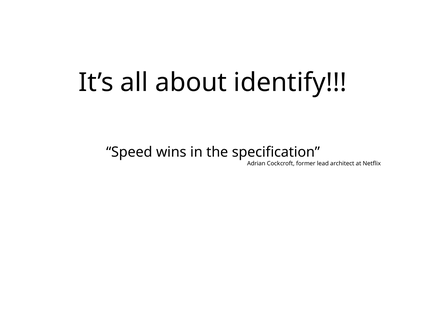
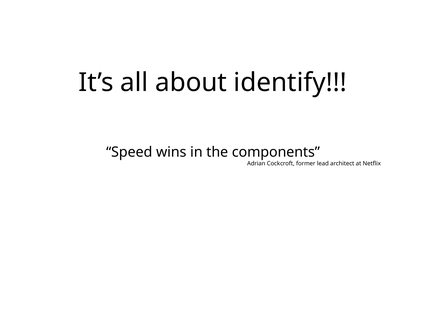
specification: specification -> components (276, 152)
